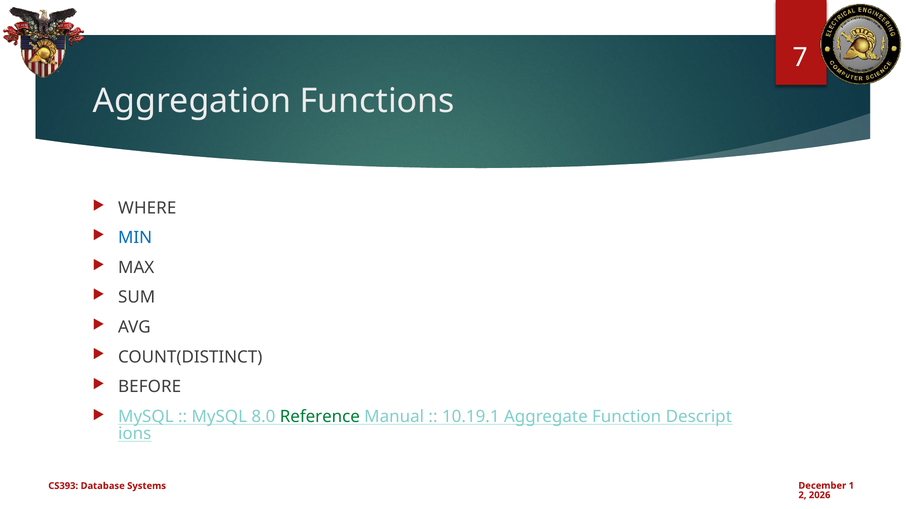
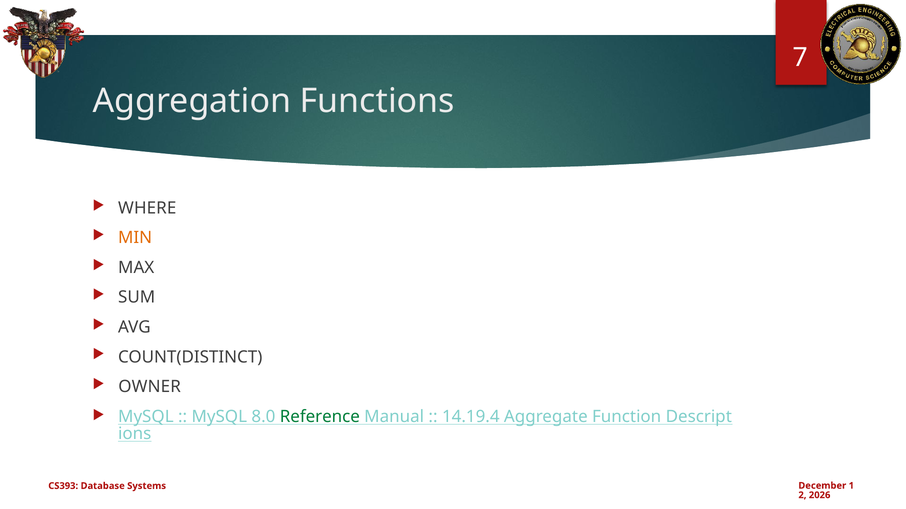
MIN colour: blue -> orange (135, 238)
BEFORE: BEFORE -> OWNER (150, 387)
10.19.1: 10.19.1 -> 14.19.4 (471, 417)
